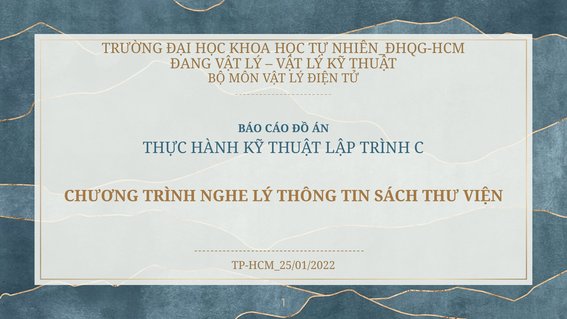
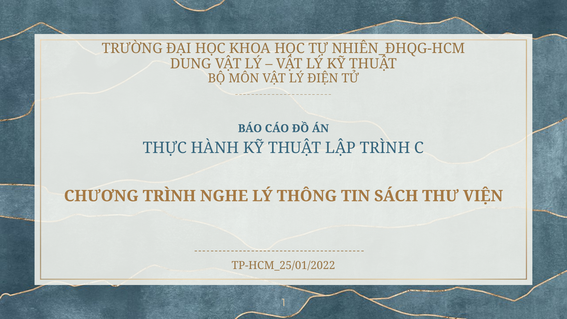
ĐANG: ĐANG -> DUNG (191, 64)
